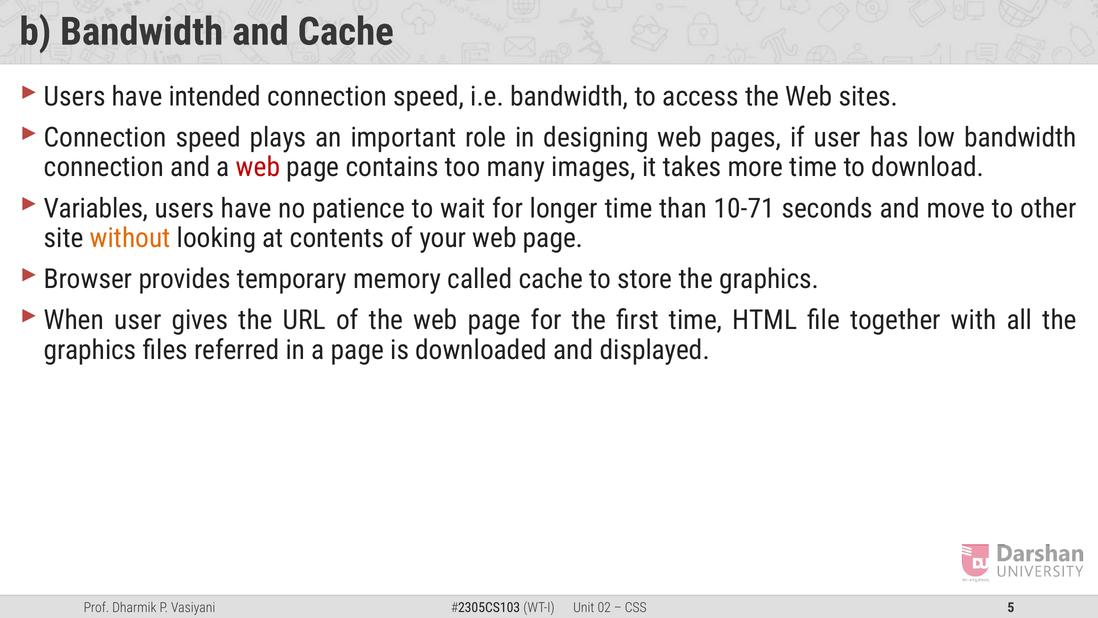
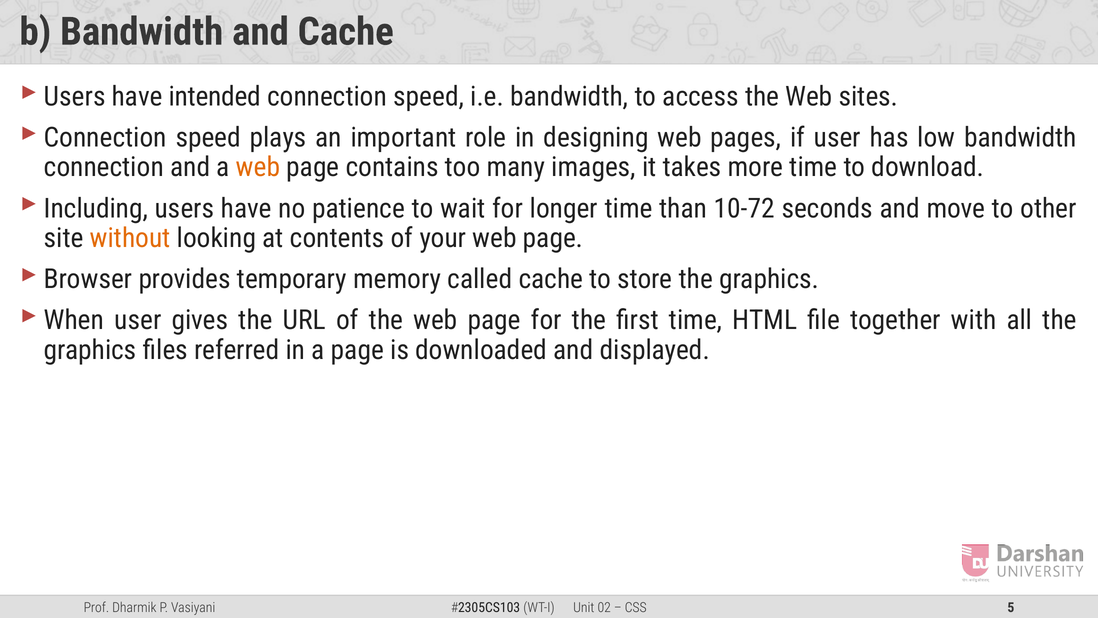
web colour: red -> orange (258, 167)
Variables: Variables -> Including (96, 208)
10-71: 10-71 -> 10-72 (744, 208)
